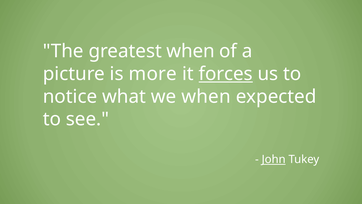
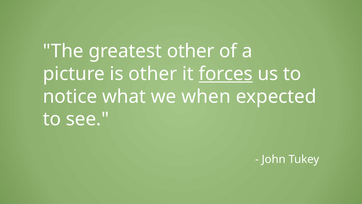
greatest when: when -> other (191, 51)
is more: more -> other (153, 74)
John underline: present -> none (274, 159)
